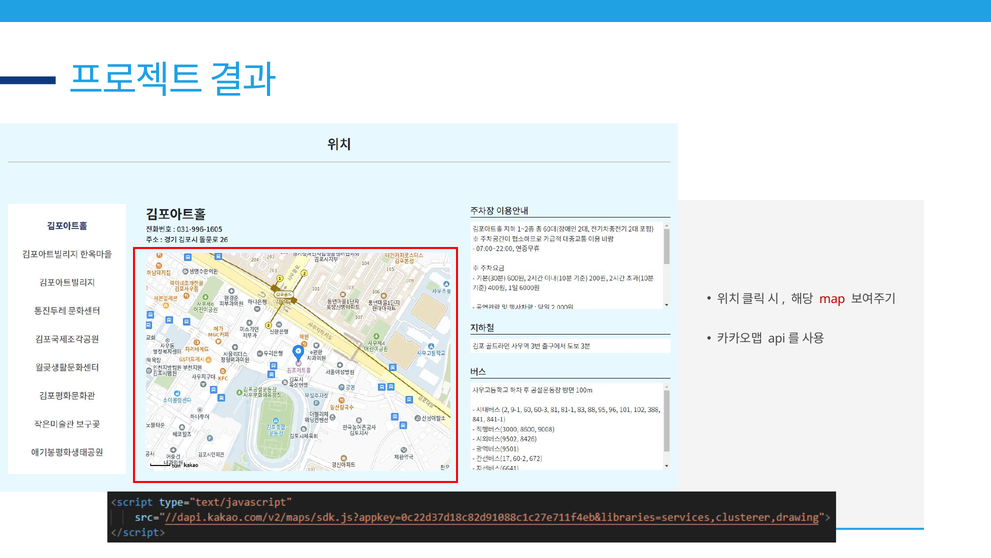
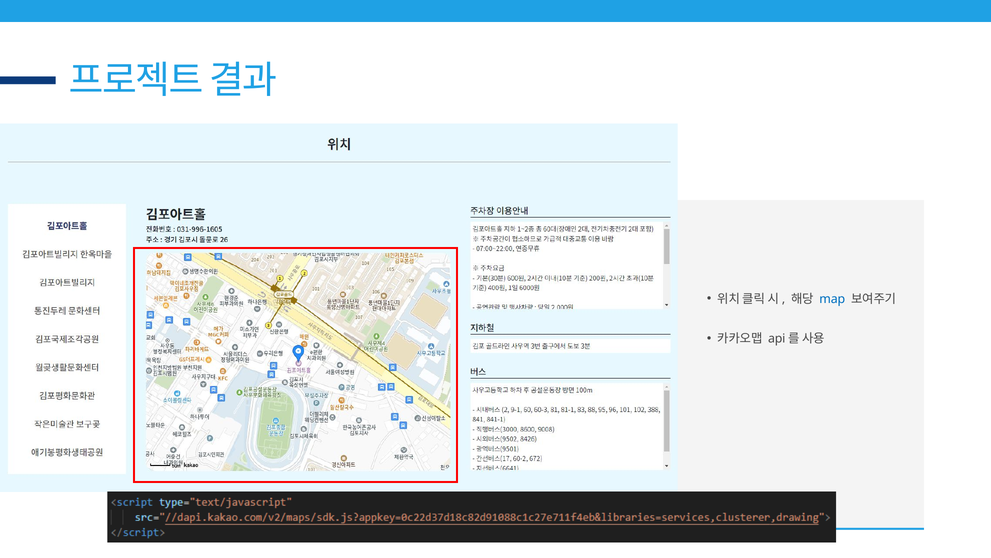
map colour: red -> blue (832, 299)
